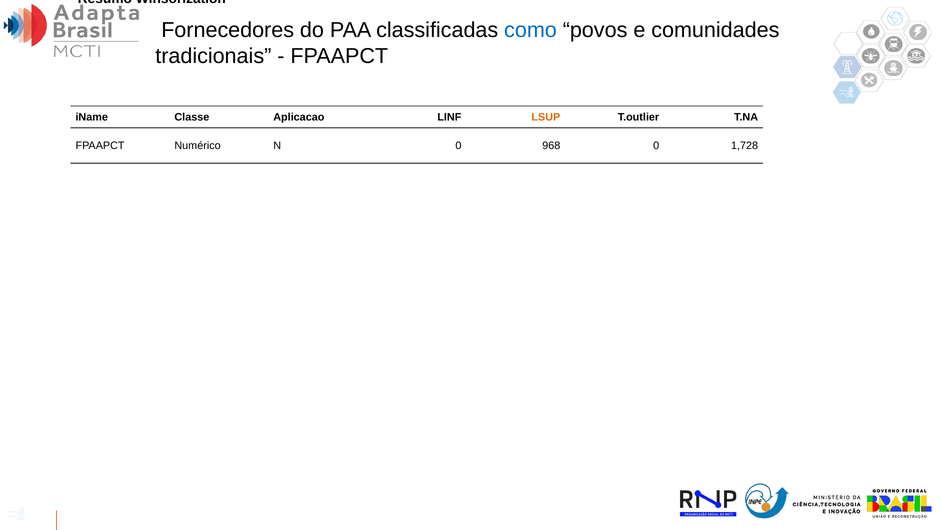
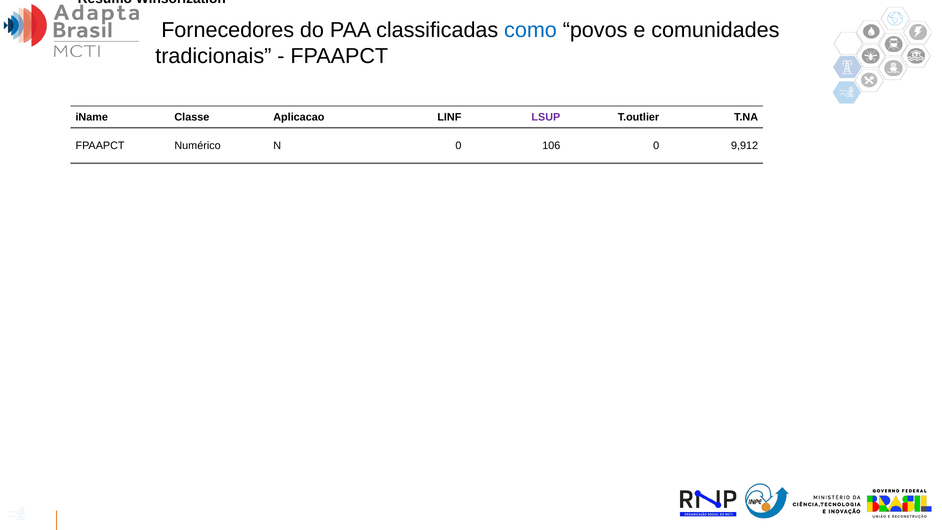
LSUP colour: orange -> purple (546, 117)
968: 968 -> 106 (551, 146)
1,728: 1,728 -> 9,912 (745, 146)
